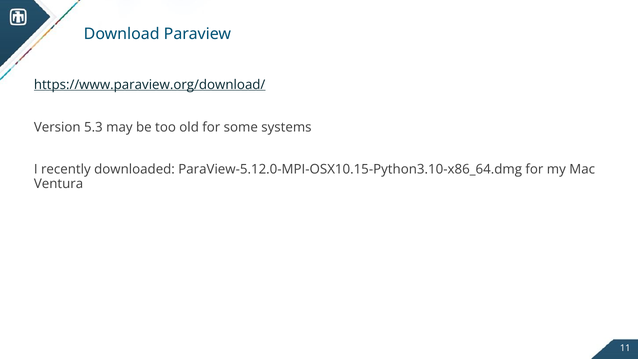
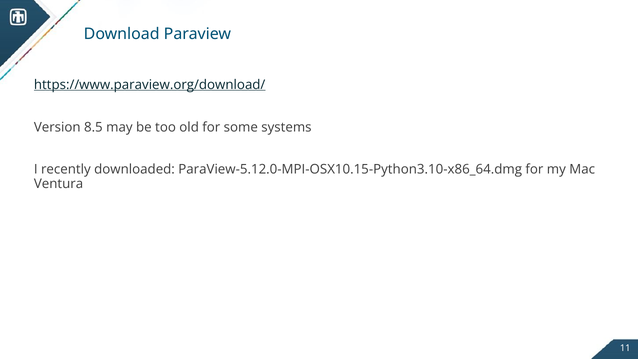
5.3: 5.3 -> 8.5 (93, 127)
